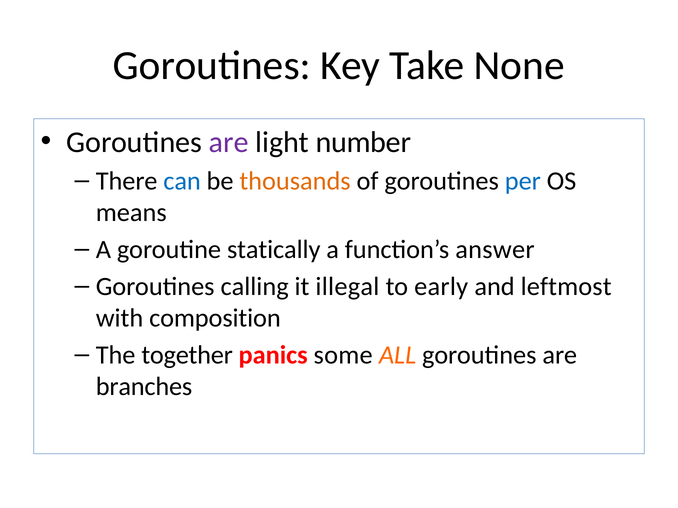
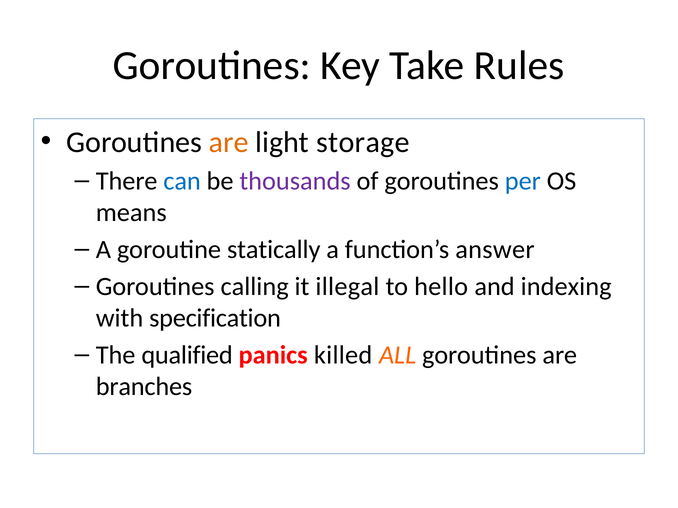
None: None -> Rules (519, 66)
are colour: purple -> orange (229, 142)
number: number -> storage (363, 142)
thousands colour: orange -> purple (295, 181)
early: early -> hello (441, 287)
leftmost: leftmost -> indexing (566, 287)
composition: composition -> specification (215, 318)
together: together -> qualified (187, 355)
some: some -> killed (343, 355)
